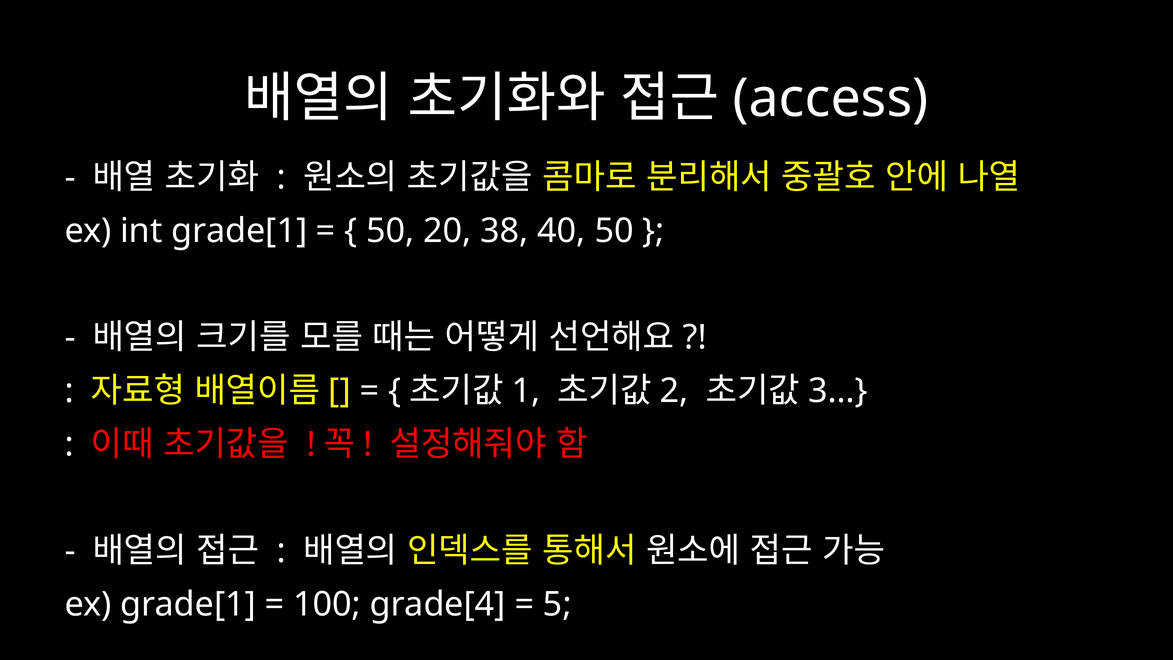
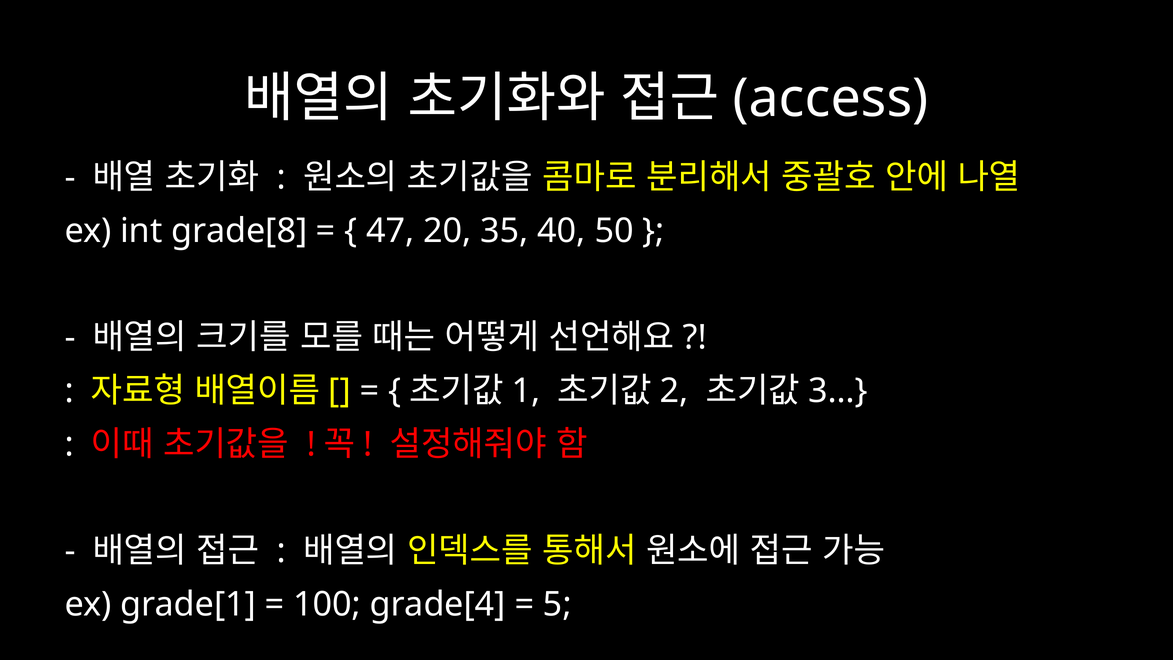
int grade[1: grade[1 -> grade[8 (239, 231)
50: 50 -> 47 (390, 231)
38: 38 -> 35 (504, 231)
